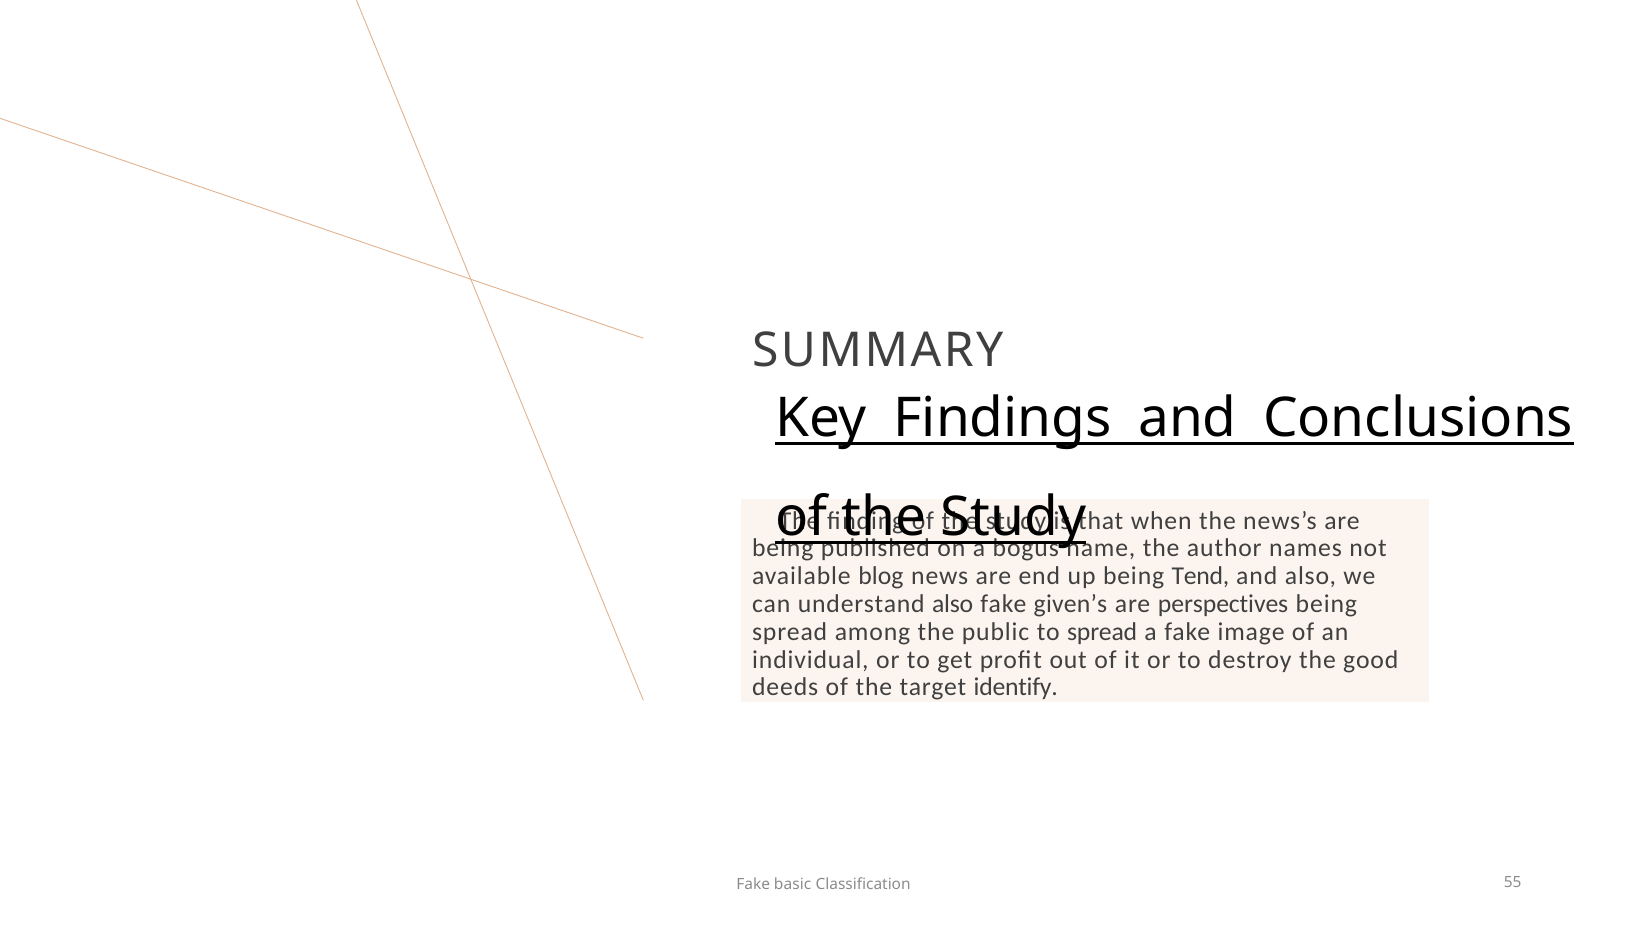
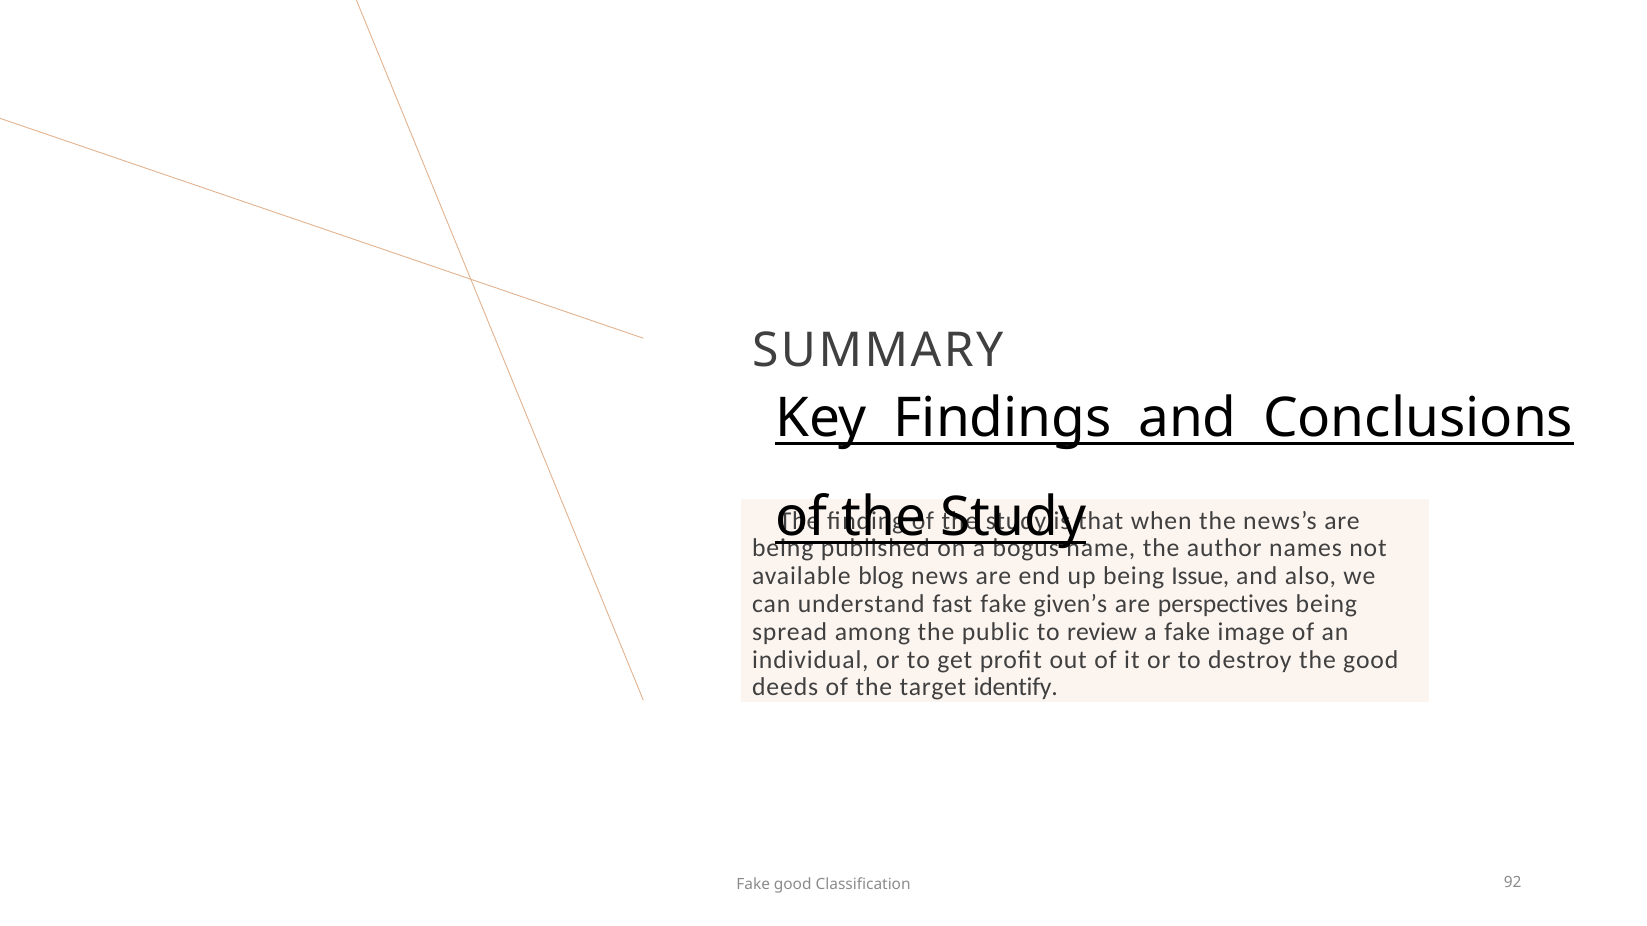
Tend: Tend -> Issue (1200, 576)
understand also: also -> fast (952, 604)
to spread: spread -> review (1102, 632)
Fake basic: basic -> good (793, 884)
55: 55 -> 92 (1513, 883)
